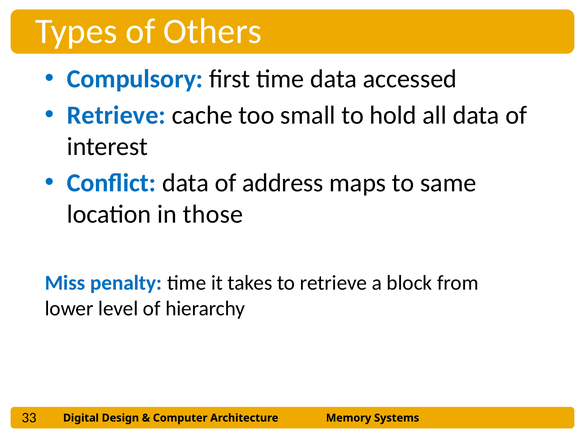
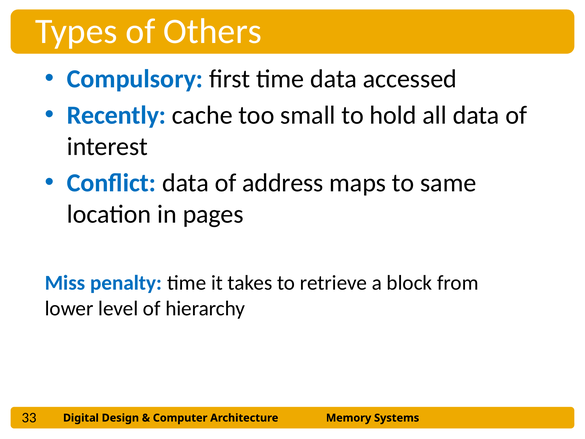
Retrieve: Retrieve -> Recently (116, 115)
those: those -> pages (213, 214)
